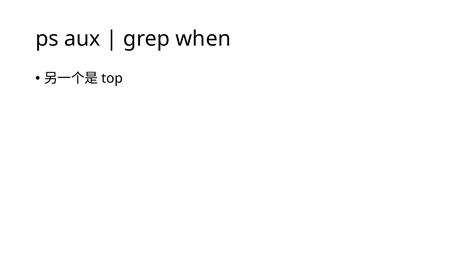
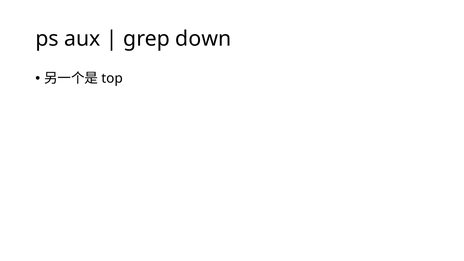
when: when -> down (203, 39)
